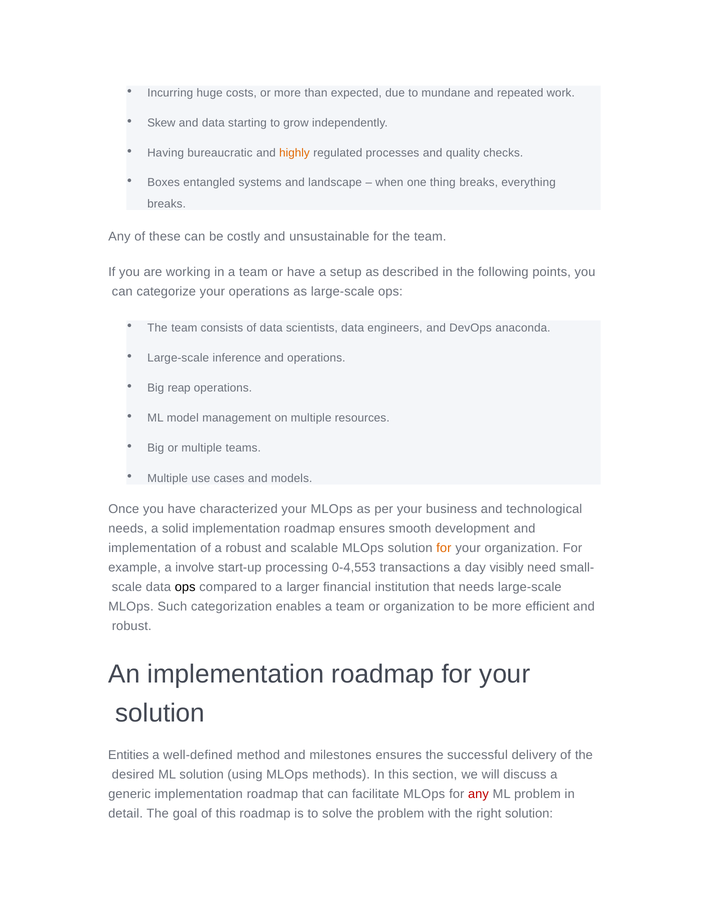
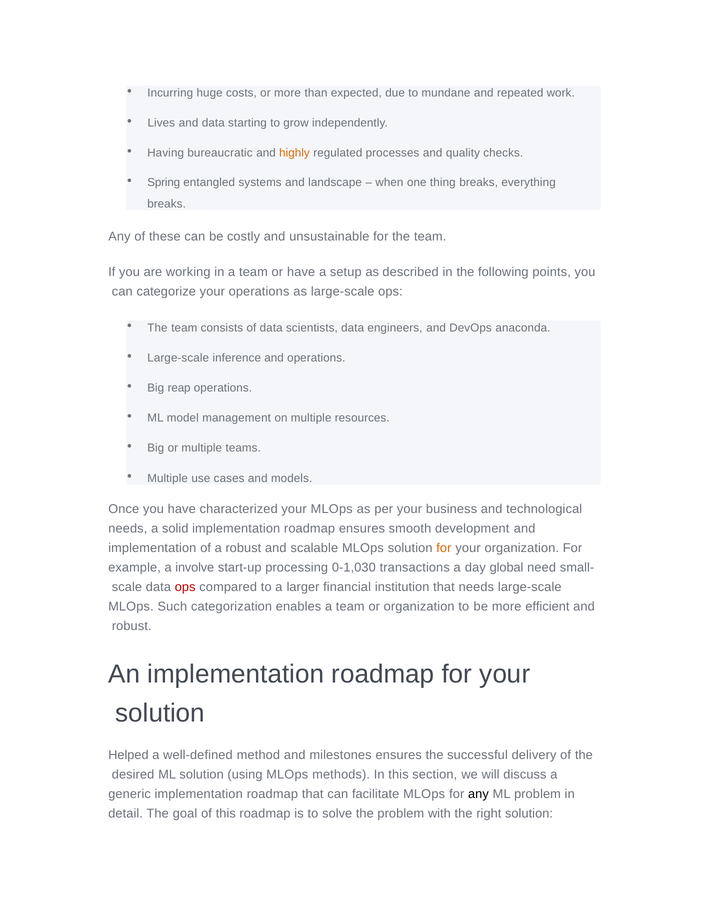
Skew: Skew -> Lives (161, 123)
Boxes: Boxes -> Spring (164, 183)
0-4,553: 0-4,553 -> 0-1,030 (354, 568)
visibly: visibly -> global (507, 568)
ops colour: black -> red (185, 587)
Entities: Entities -> Helped (128, 755)
any colour: red -> black (478, 794)
